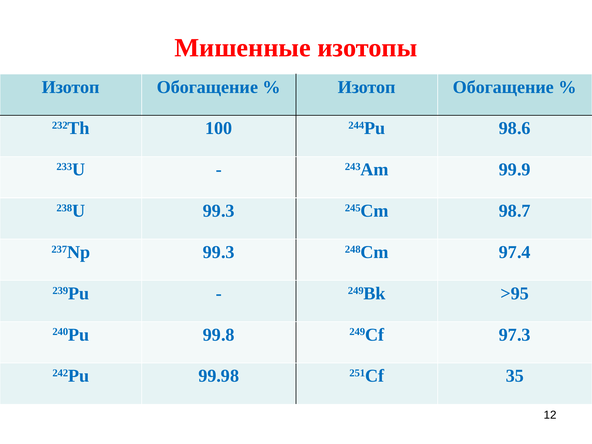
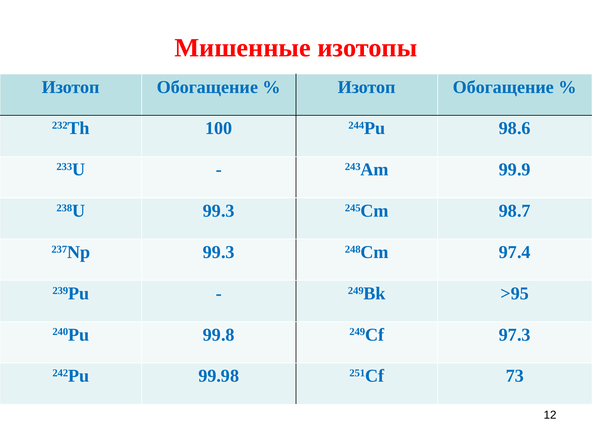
35: 35 -> 73 (515, 376)
